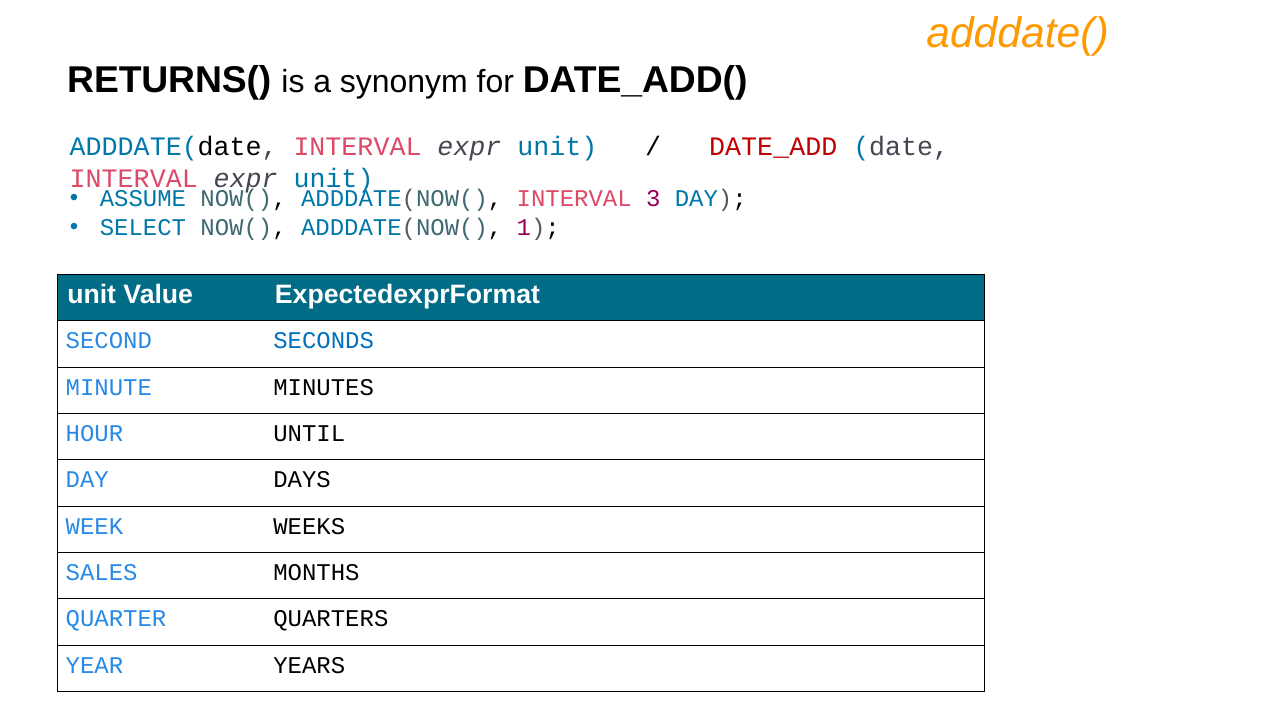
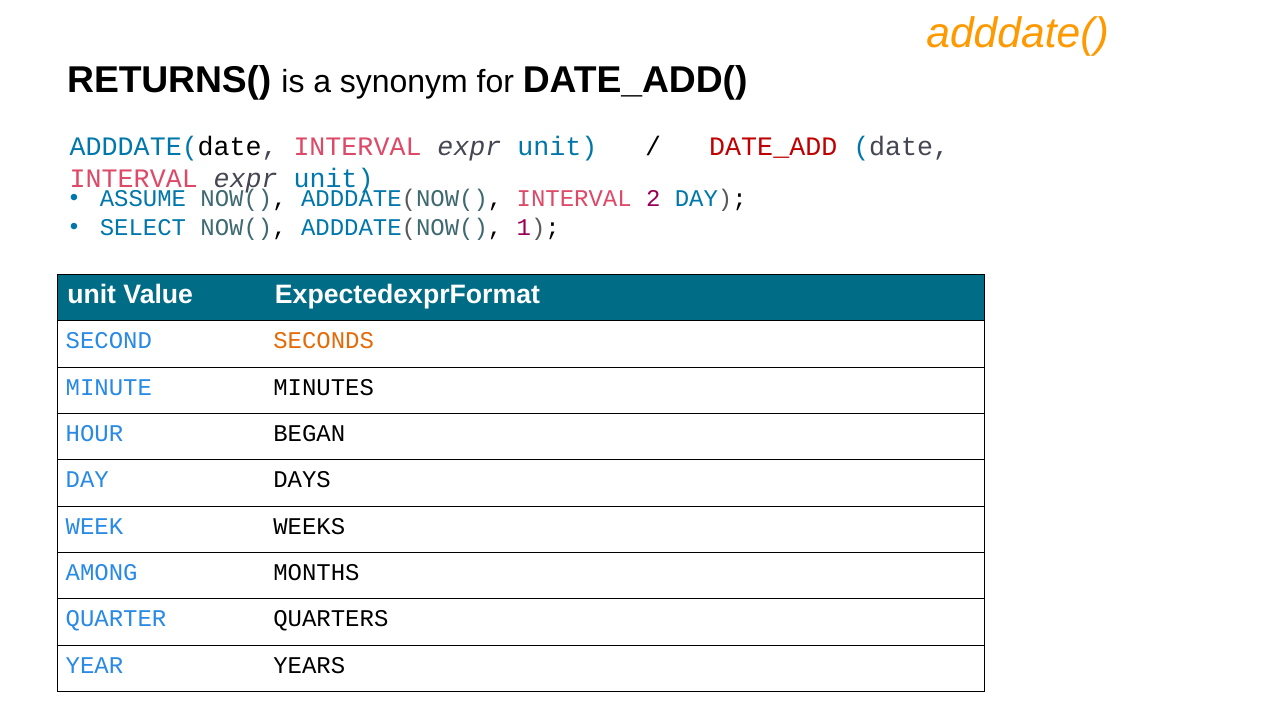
3: 3 -> 2 (653, 199)
SECONDS colour: blue -> orange (324, 341)
UNTIL: UNTIL -> BEGAN (309, 433)
SALES: SALES -> AMONG (102, 572)
